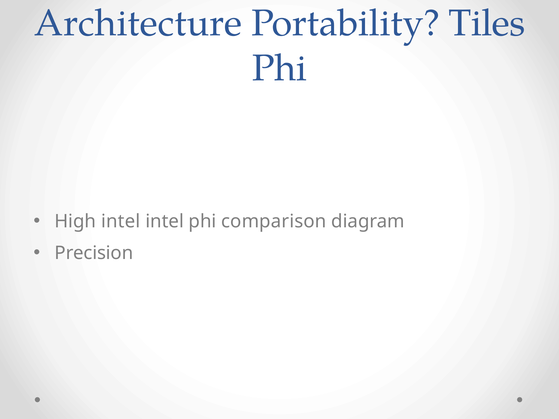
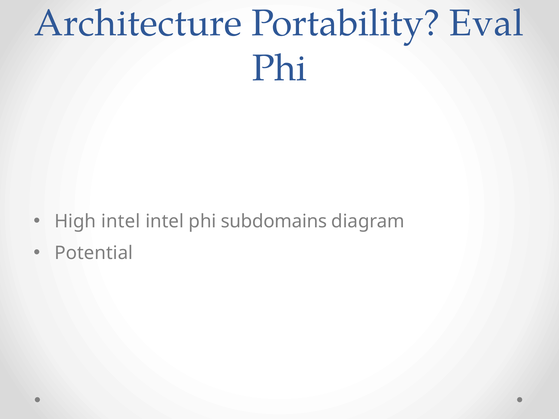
Tiles: Tiles -> Eval (487, 23)
comparison: comparison -> subdomains (274, 222)
Precision: Precision -> Potential (94, 253)
